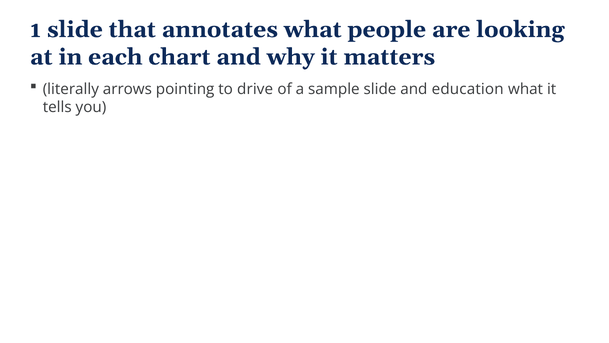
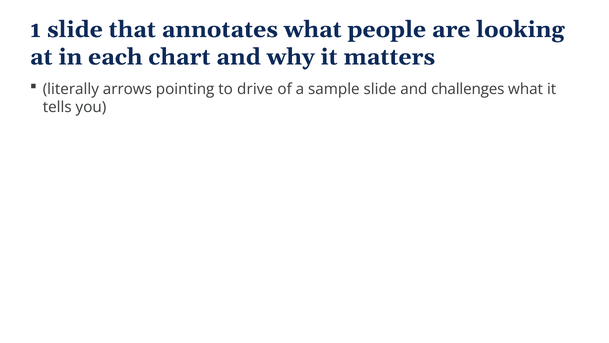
education: education -> challenges (468, 89)
